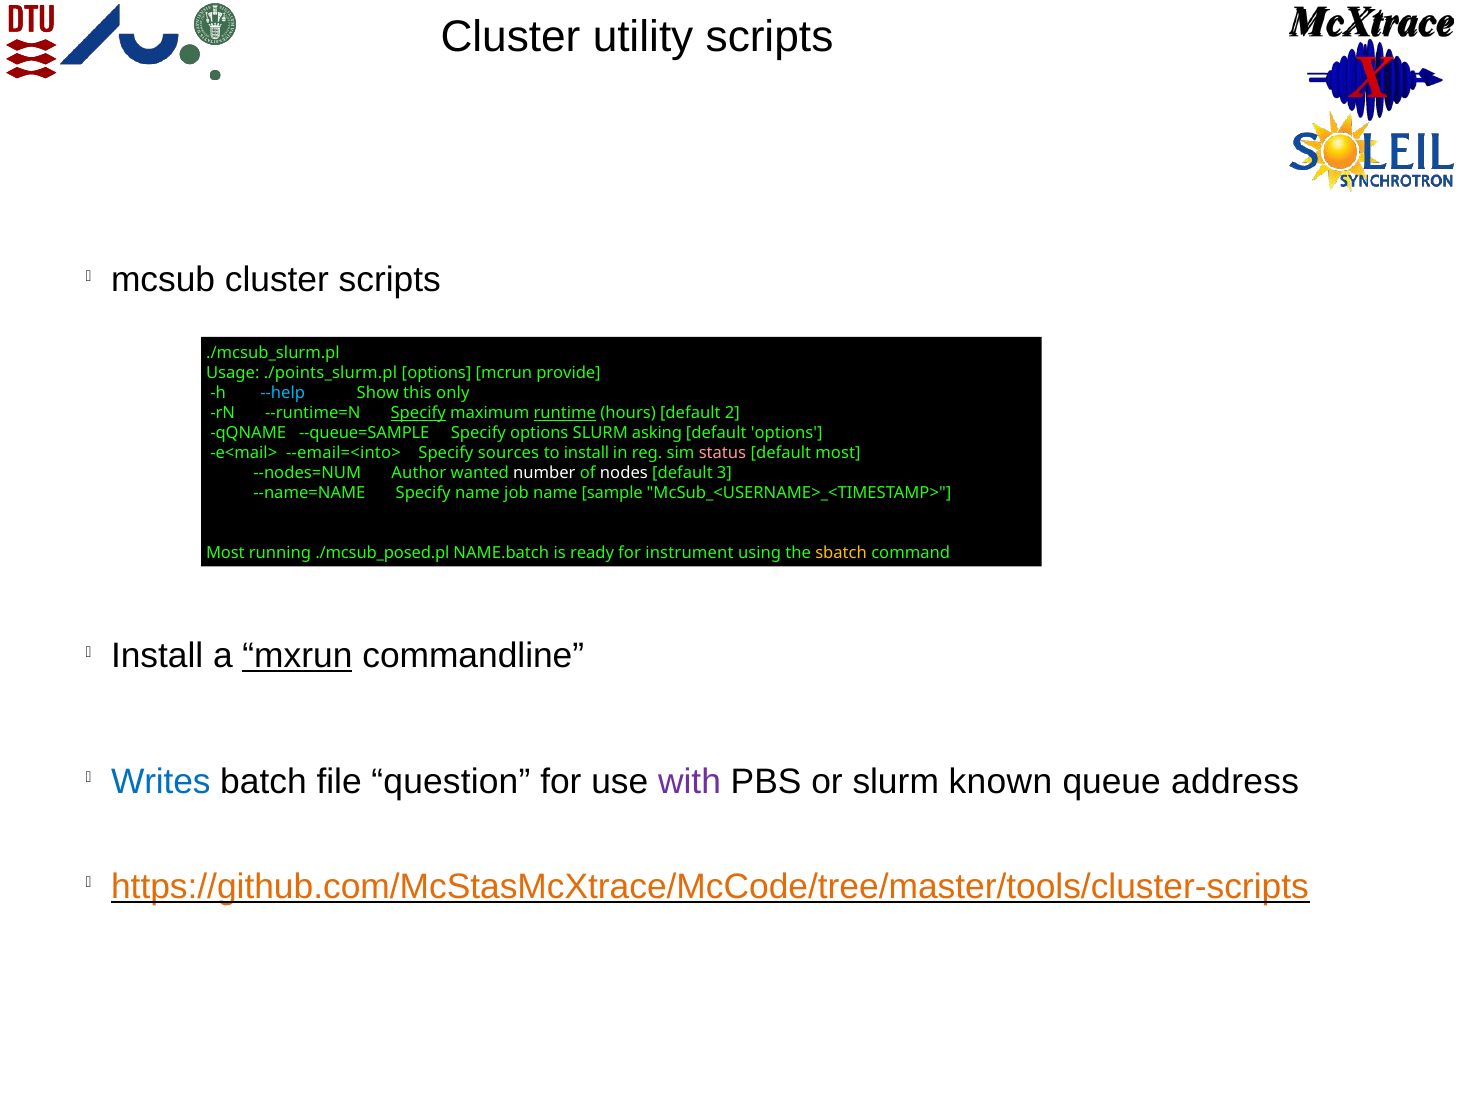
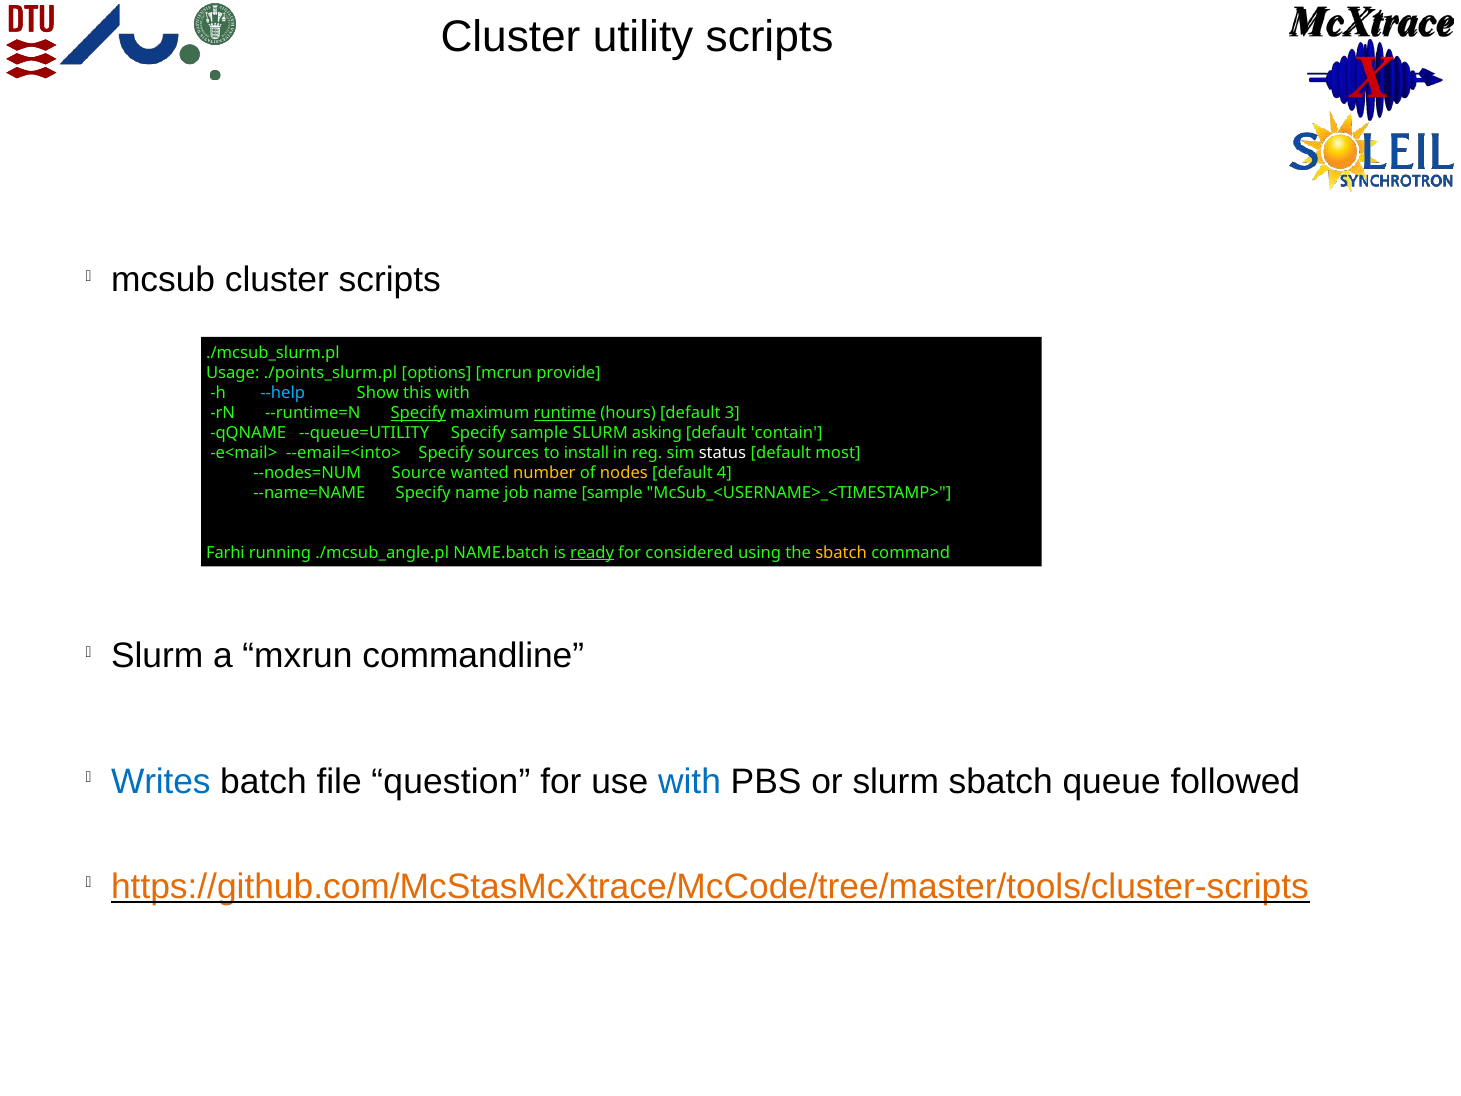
this only: only -> with (453, 393)
2: 2 -> 3 (732, 413)
--queue=SAMPLE: --queue=SAMPLE -> --queue=UTILITY (364, 433)
Specify options: options -> sample (539, 433)
default options: options -> contain (787, 433)
status colour: pink -> white (722, 453)
Author: Author -> Source (419, 473)
number colour: white -> yellow (544, 473)
nodes colour: white -> yellow (624, 473)
3: 3 -> 4 (724, 473)
Most: Most -> Farhi (225, 553)
./mcsub_posed.pl: ./mcsub_posed.pl -> ./mcsub_angle.pl (382, 553)
ready underline: none -> present (592, 553)
instrument: instrument -> considered (689, 553)
Install: Install -> Slurm (157, 656)
mxrun underline: present -> none (297, 656)
with colour: purple -> blue (690, 782)
slurm known: known -> sbatch (1001, 782)
address: address -> followed (1235, 782)
